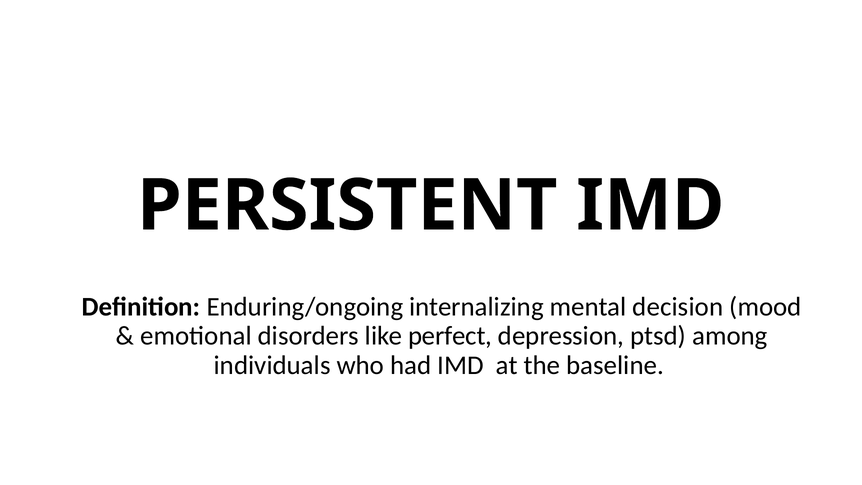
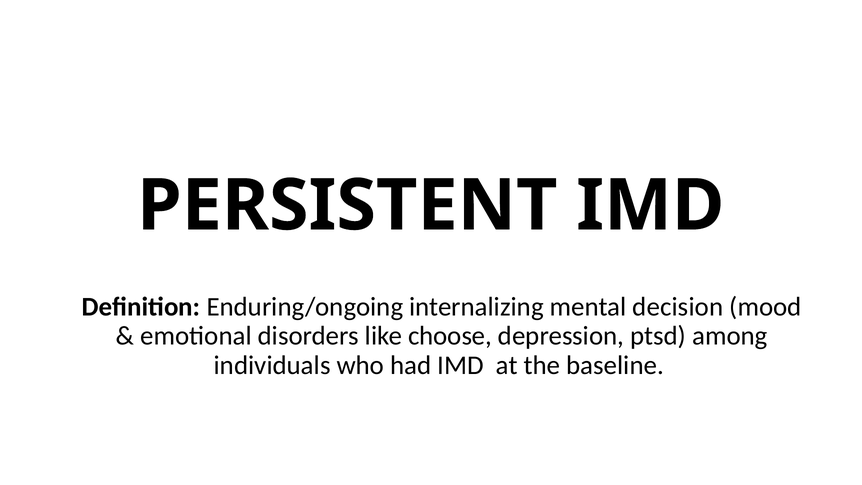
perfect: perfect -> choose (450, 336)
